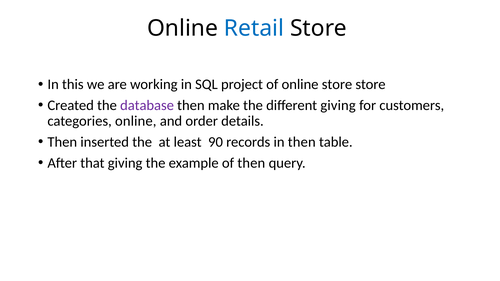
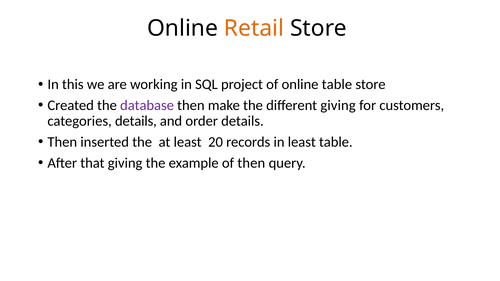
Retail colour: blue -> orange (254, 28)
online store: store -> table (337, 85)
categories online: online -> details (136, 121)
90: 90 -> 20 (216, 142)
in then: then -> least (302, 142)
